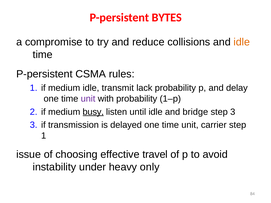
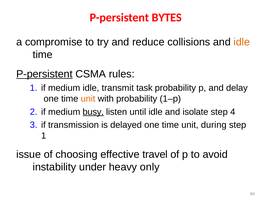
P-persistent underline: none -> present (44, 74)
lack: lack -> task (144, 88)
unit colour: purple -> orange (88, 99)
bridge: bridge -> isolate (195, 112)
step 3: 3 -> 4 (233, 112)
carrier: carrier -> during (214, 125)
